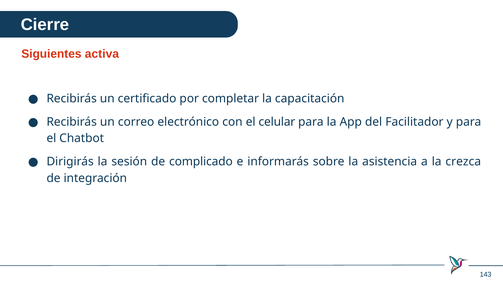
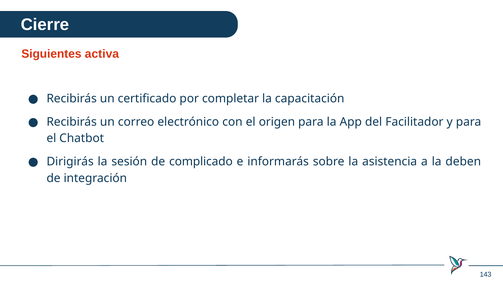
celular: celular -> origen (277, 122)
crezca: crezca -> deben (463, 162)
